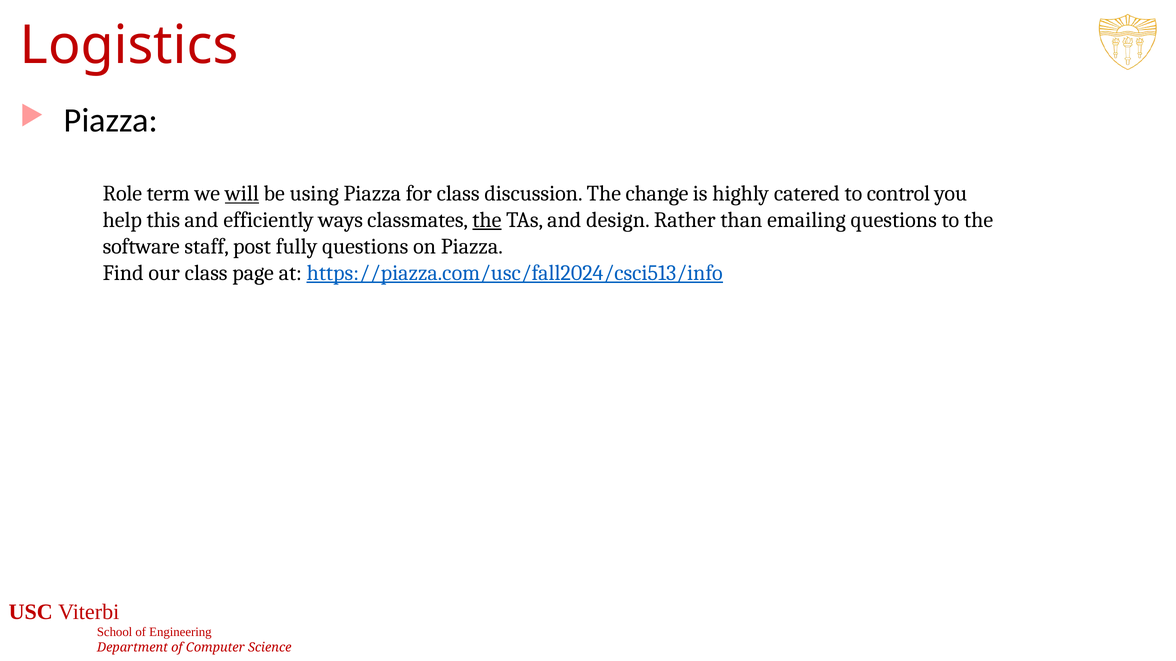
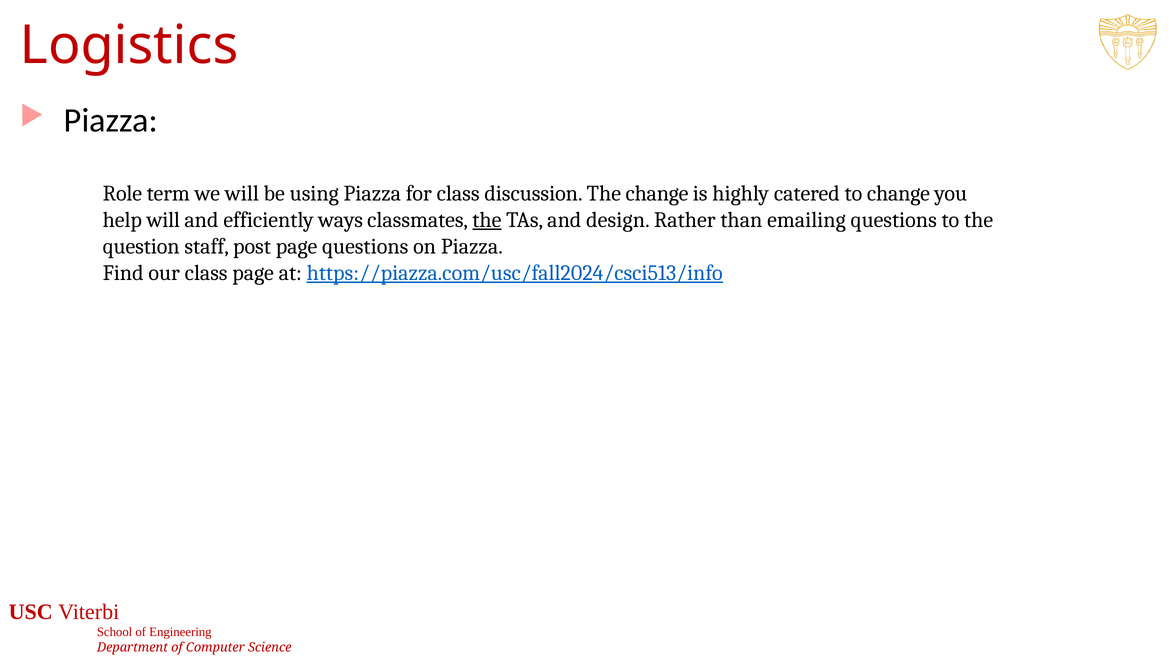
will underline: present -> none (242, 194)
to control: control -> change (898, 194)
help this: this -> will (163, 220)
software: software -> question (141, 247)
post fully: fully -> page (297, 247)
